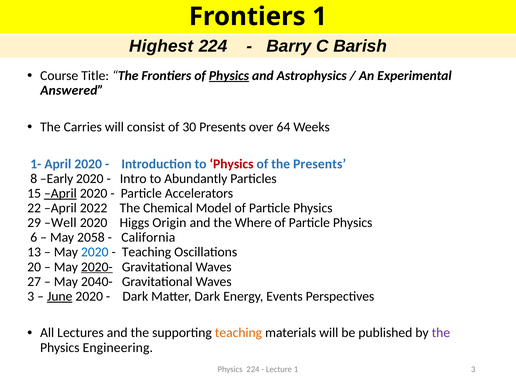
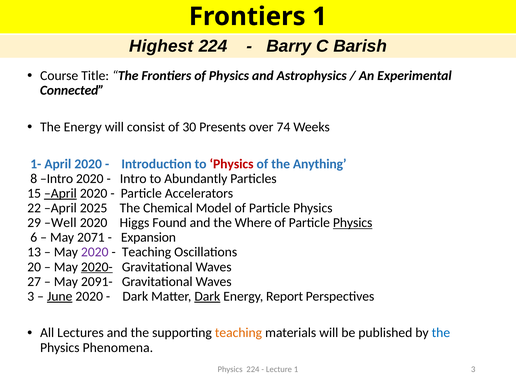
Physics underline: present -> none (229, 76)
Answered: Answered -> Connected (72, 90)
The Carries: Carries -> Energy (83, 127)
64: 64 -> 74 (283, 127)
the Presents: Presents -> Anything (320, 164)
8 Early: Early -> Intro (57, 179)
2022: 2022 -> 2025 (94, 208)
Origin: Origin -> Found (170, 223)
Physics underline: none -> present (353, 223)
2058: 2058 -> 2071 (91, 237)
California: California -> Expansion (148, 237)
2020 colour: blue -> purple (95, 252)
2040-: 2040- -> 2091- (97, 282)
Dark underline: none -> present (207, 296)
Events: Events -> Report (285, 296)
the colour: purple -> blue (441, 333)
Engineering: Engineering -> Phenomena (118, 348)
